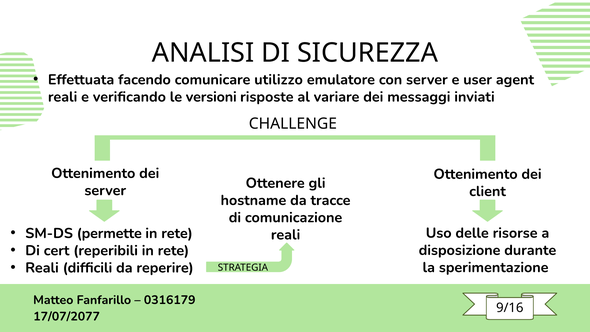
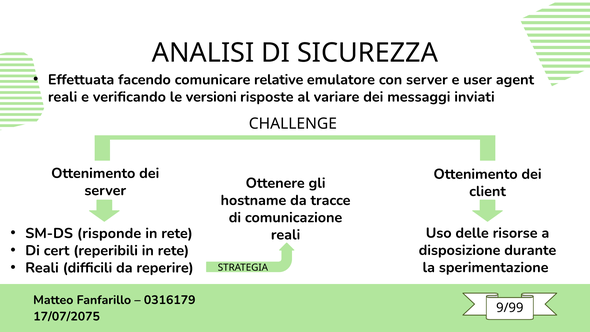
utilizzo: utilizzo -> relative (279, 80)
permette: permette -> risponde (109, 233)
9/16: 9/16 -> 9/99 (510, 308)
17/07/2077: 17/07/2077 -> 17/07/2075 (67, 316)
